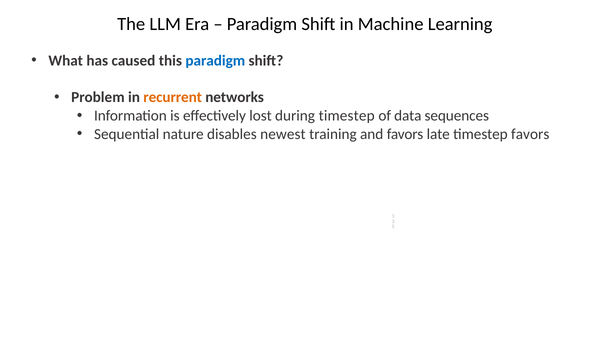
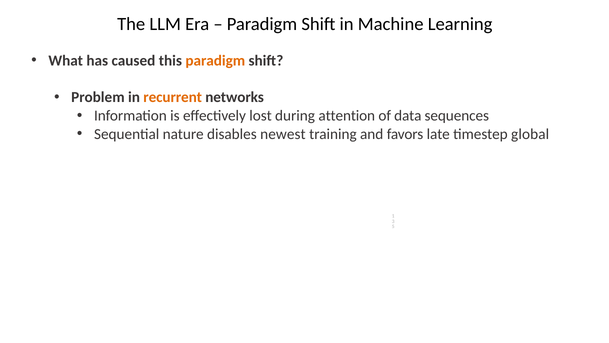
paradigm colour: blue -> orange (215, 60)
during timestep: timestep -> attention (347, 116)
timestep favors: favors -> global (530, 134)
